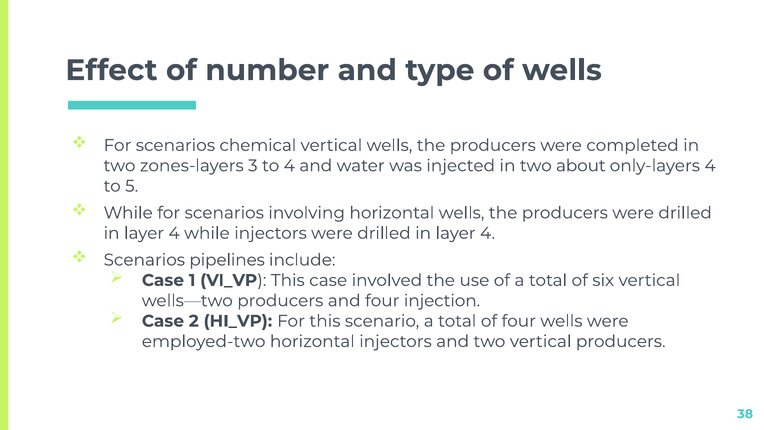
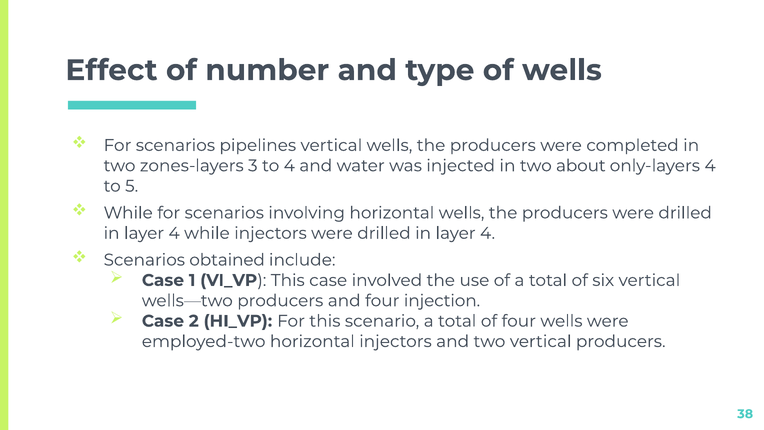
chemical: chemical -> pipelines (258, 145)
pipelines: pipelines -> obtained (227, 260)
